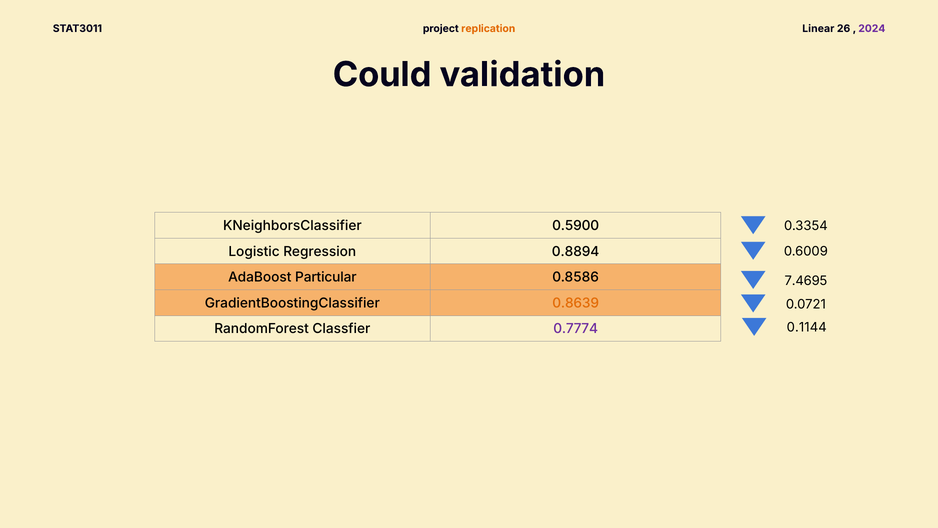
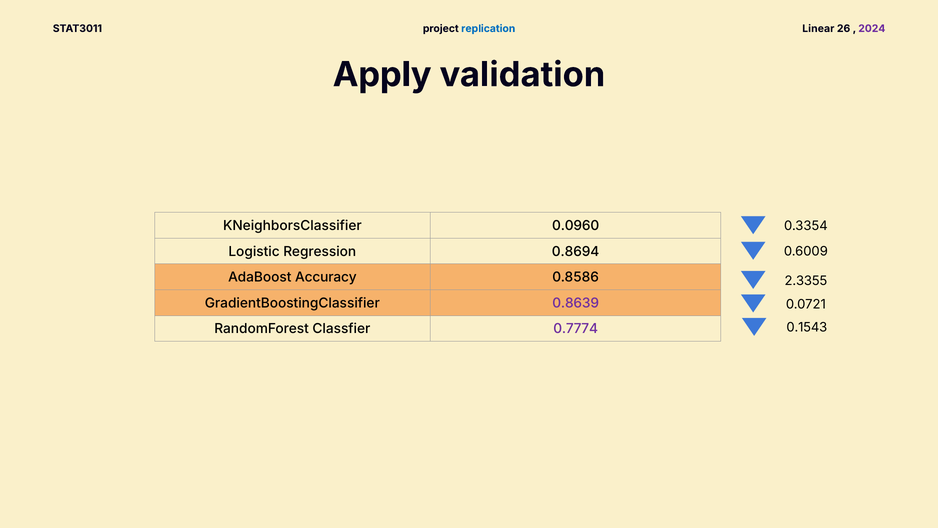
replication colour: orange -> blue (488, 29)
Could: Could -> Apply (382, 75)
0.5900: 0.5900 -> 0.0960 (576, 226)
0.8894: 0.8894 -> 0.8694 (576, 251)
Particular: Particular -> Accuracy (326, 277)
7.4695: 7.4695 -> 2.3355 (806, 281)
0.8639 colour: orange -> purple (576, 303)
0.1144: 0.1144 -> 0.1543 (807, 327)
